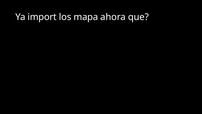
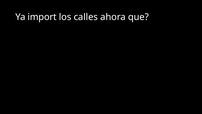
mapa: mapa -> calles (86, 17)
